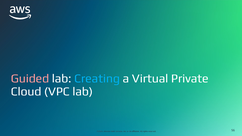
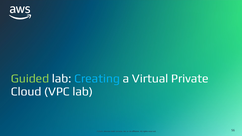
Guided colour: pink -> light green (30, 79)
